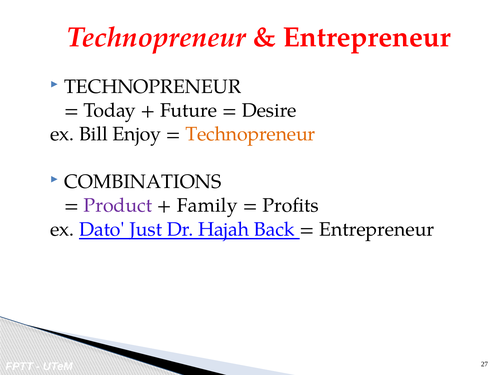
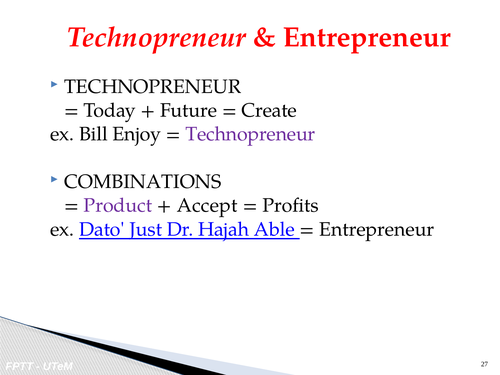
Desire: Desire -> Create (269, 110)
Technopreneur colour: orange -> purple (250, 134)
Family: Family -> Accept (207, 206)
Back: Back -> Able (274, 229)
